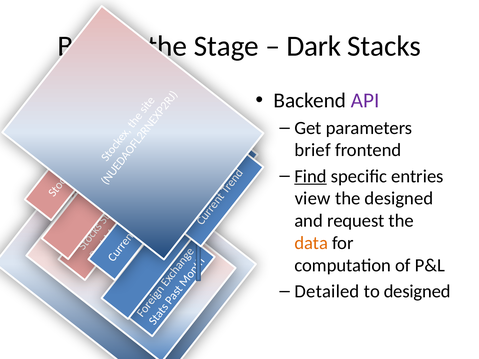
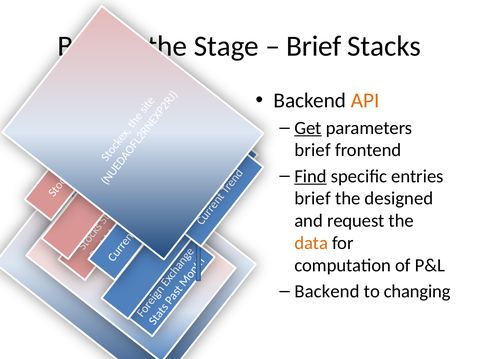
Dark: Dark -> Brief (314, 46)
API colour: purple -> orange (365, 101)
Get underline: none -> present (308, 128)
view: view -> brief (313, 199)
Detailed: Detailed -> Backend (327, 292)
to designed: designed -> changing (417, 292)
